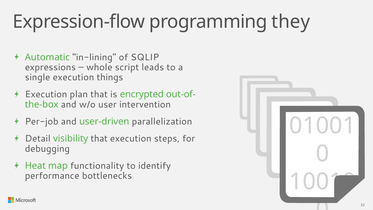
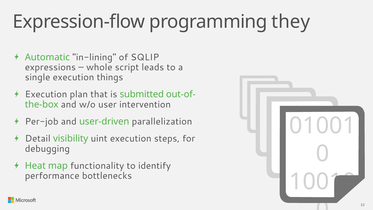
encrypted: encrypted -> submitted (142, 94)
visibility that: that -> uint (99, 139)
